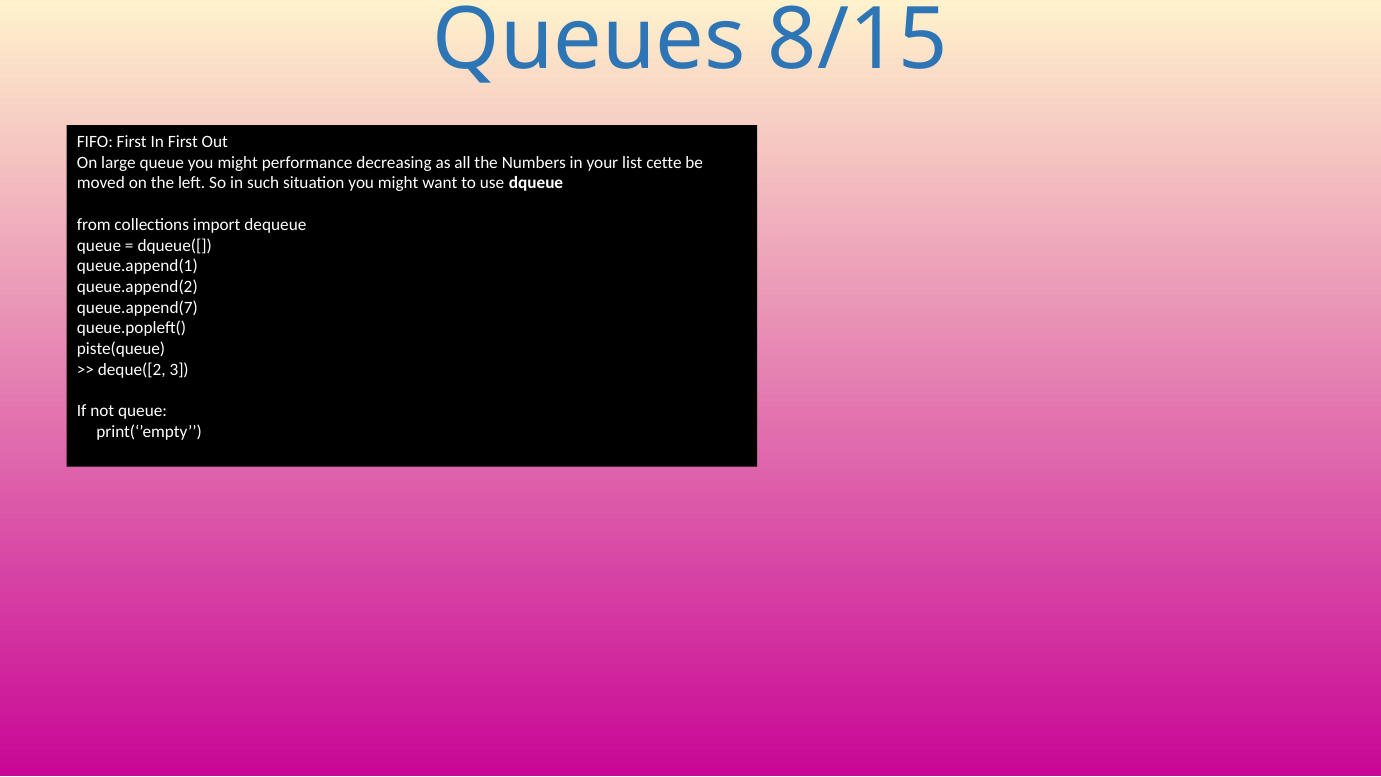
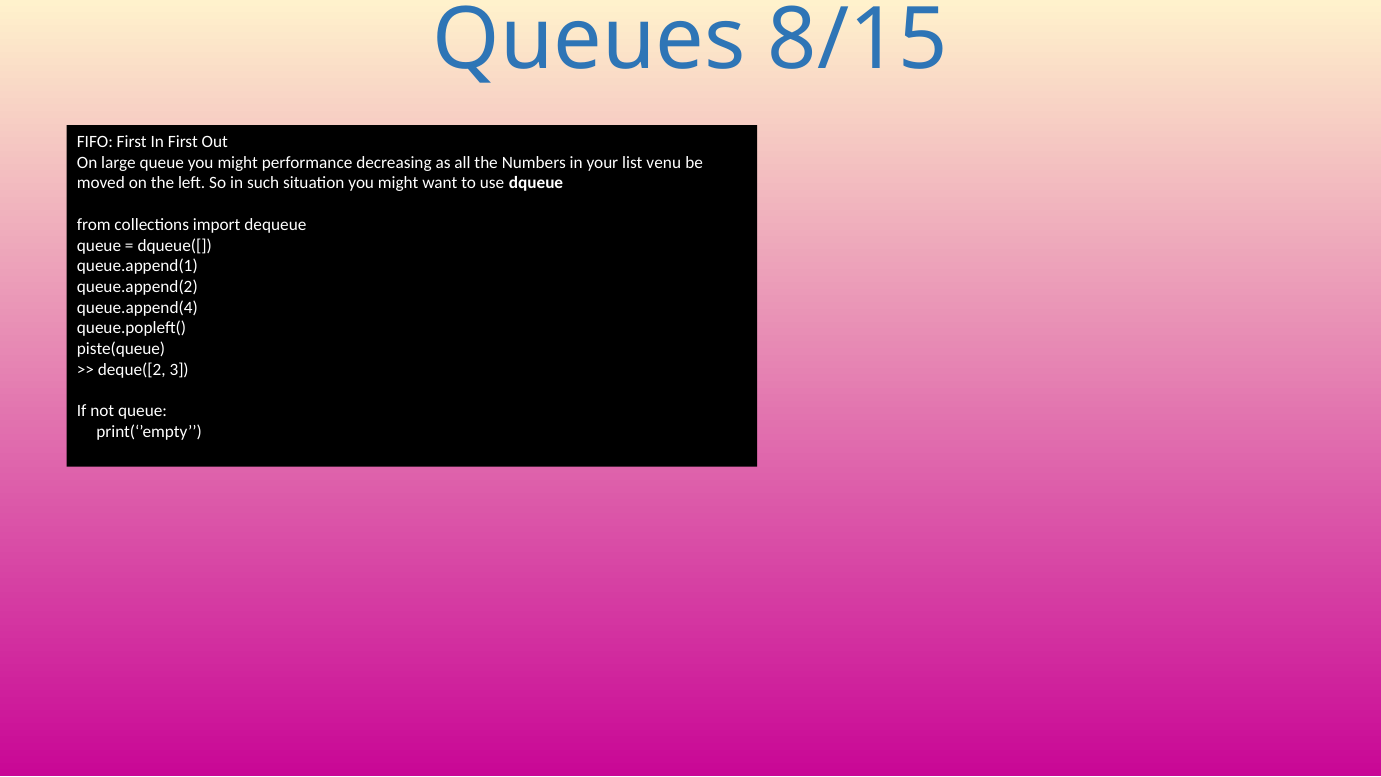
cette: cette -> venu (664, 162)
queue.append(7: queue.append(7 -> queue.append(4 (137, 307)
